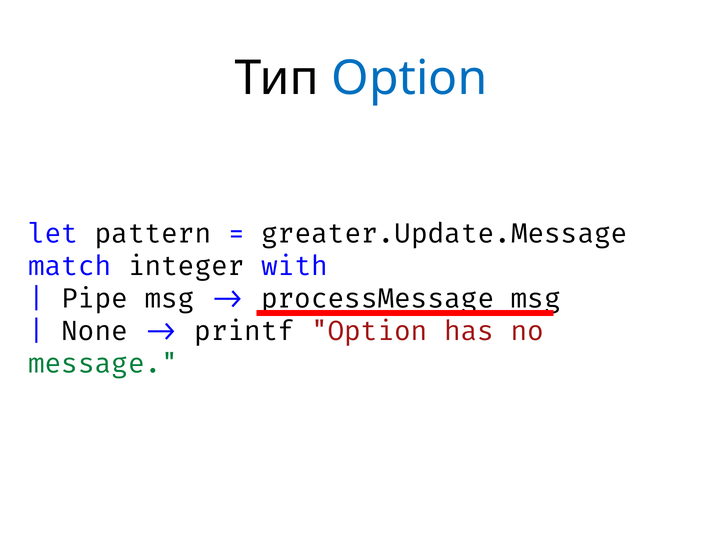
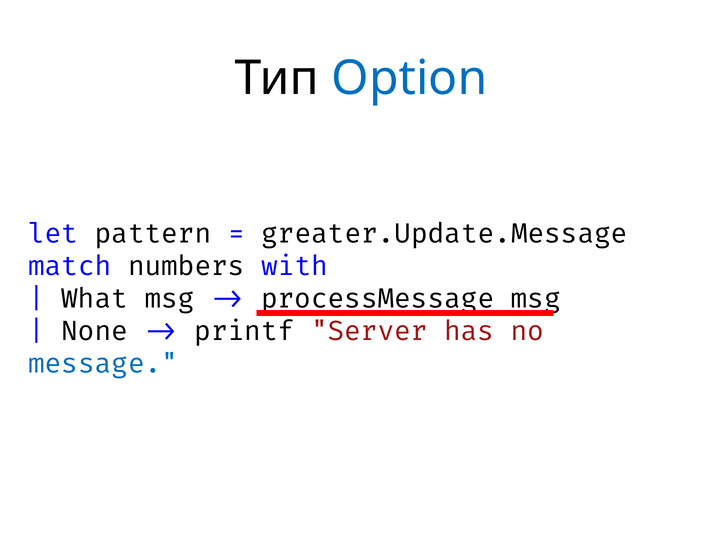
integer: integer -> numbers (186, 266)
Pipe: Pipe -> What (95, 299)
printf Option: Option -> Server (369, 331)
message colour: green -> blue (103, 364)
